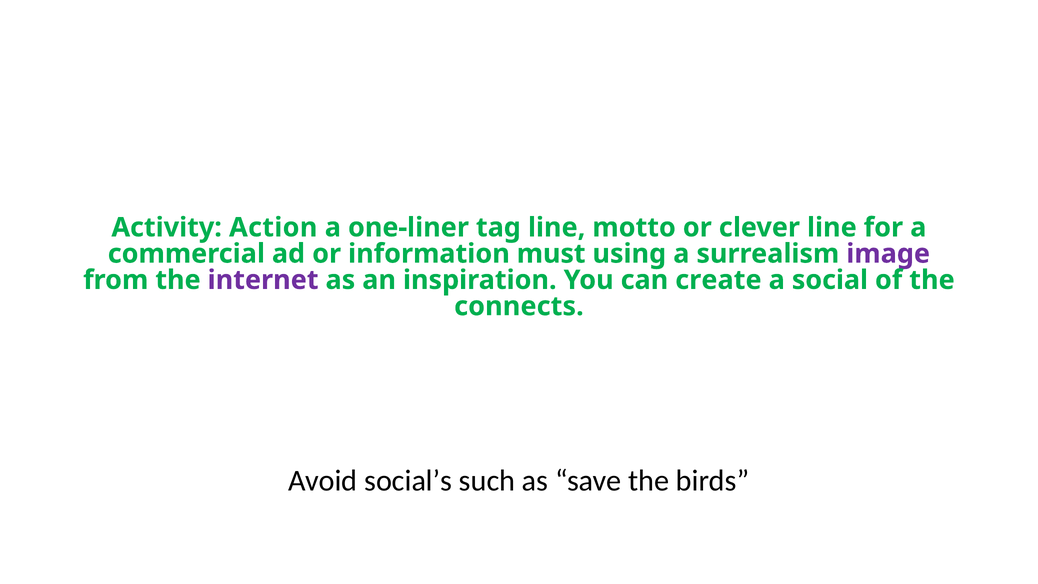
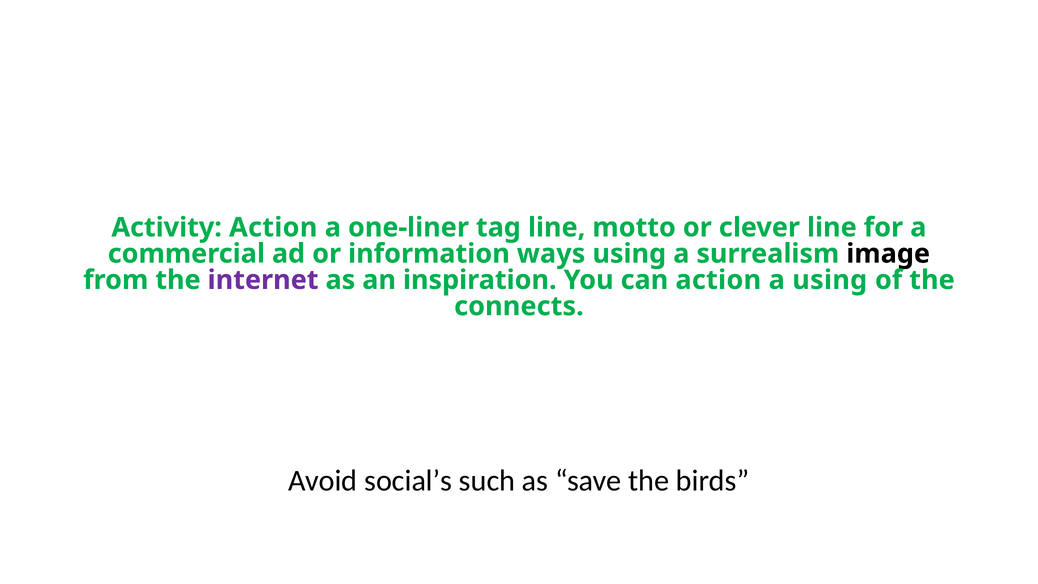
must: must -> ways (551, 254)
image colour: purple -> black (888, 254)
can create: create -> action (718, 280)
a social: social -> using (830, 280)
